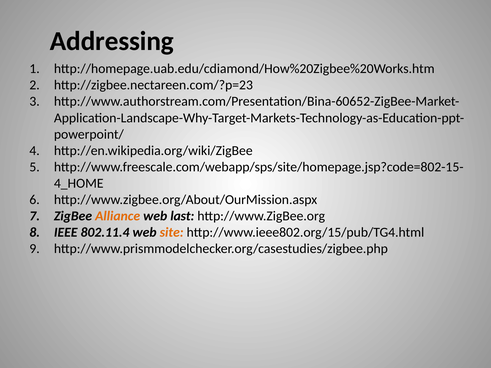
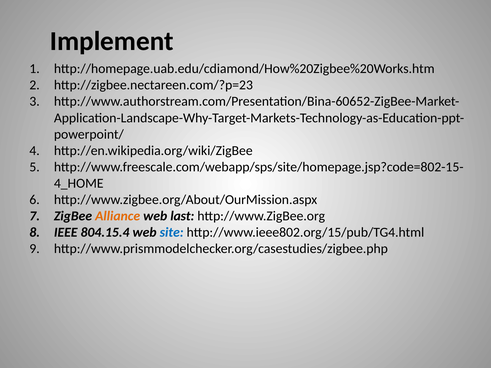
Addressing: Addressing -> Implement (112, 41)
802.11.4: 802.11.4 -> 804.15.4 (105, 233)
site colour: orange -> blue (172, 233)
